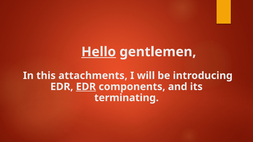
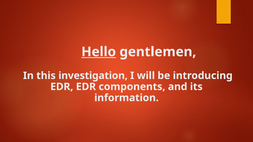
attachments: attachments -> investigation (93, 76)
EDR underline: present -> none (86, 87)
terminating: terminating -> information (126, 98)
